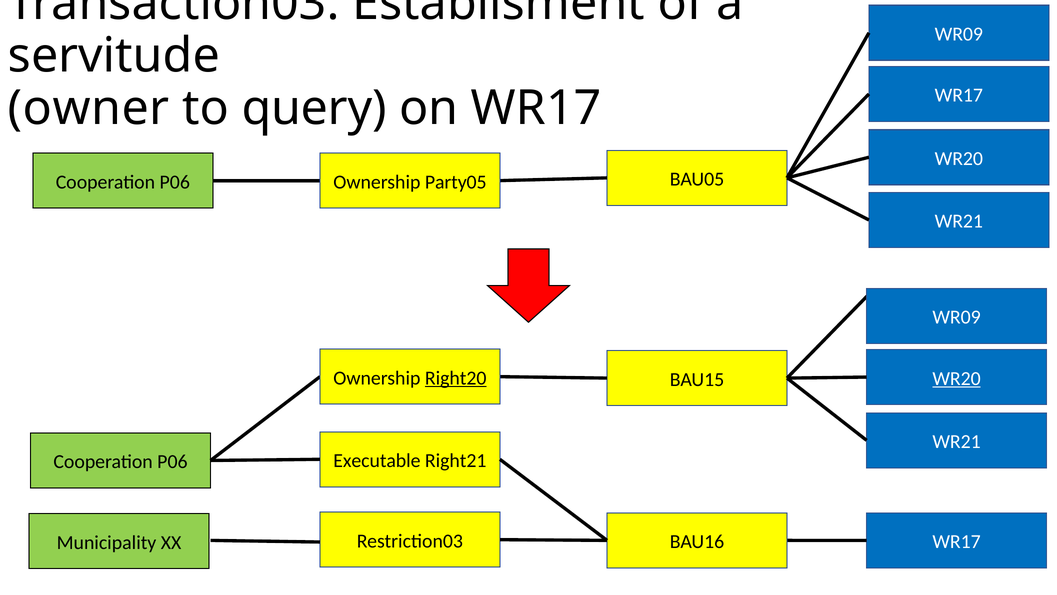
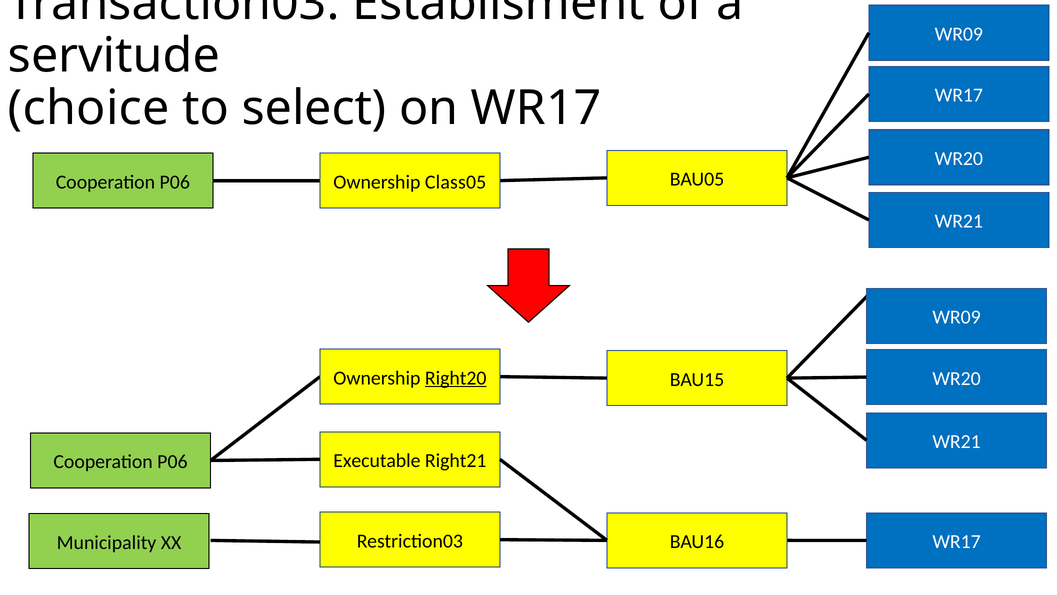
owner: owner -> choice (89, 108)
query: query -> select (314, 108)
Party05: Party05 -> Class05 (456, 182)
WR20 underline: present -> none (957, 378)
